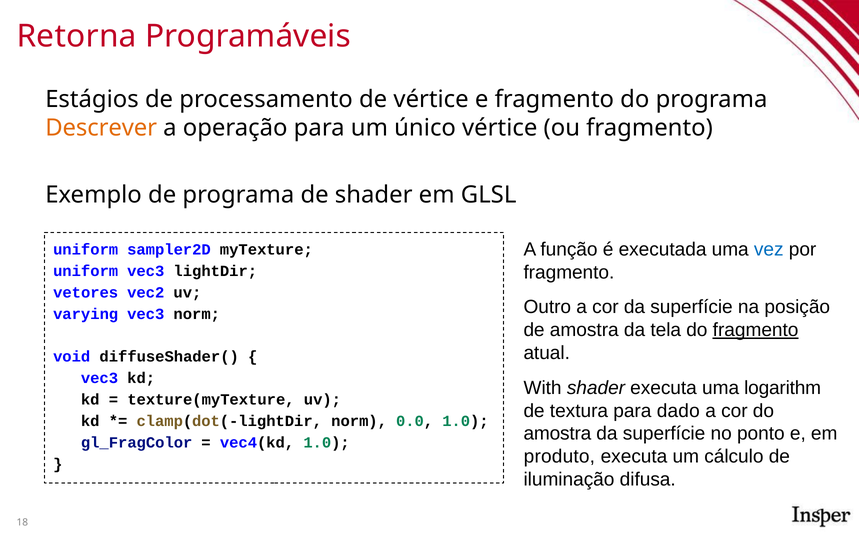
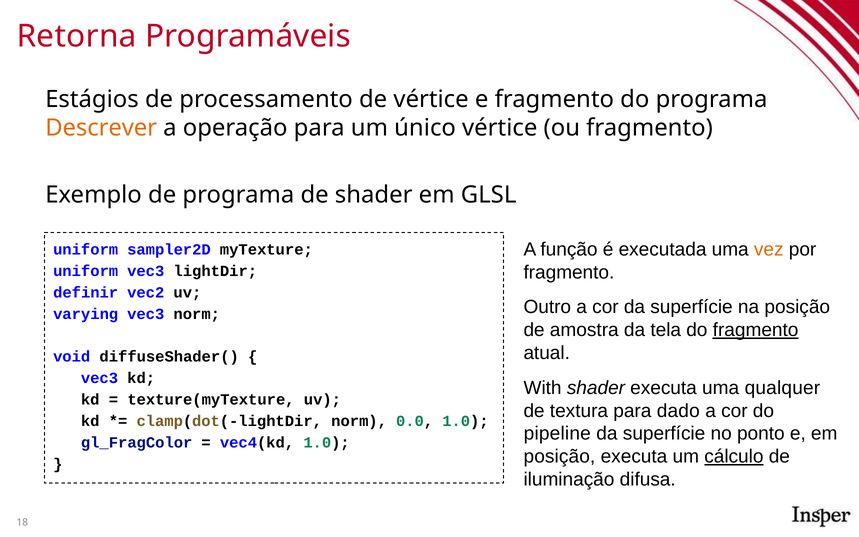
vez colour: blue -> orange (769, 249)
vetores: vetores -> definir (86, 293)
logarithm: logarithm -> qualquer (782, 388)
amostra: amostra -> pipeline (557, 434)
produto: produto -> posição (559, 456)
cálculo underline: none -> present (734, 456)
